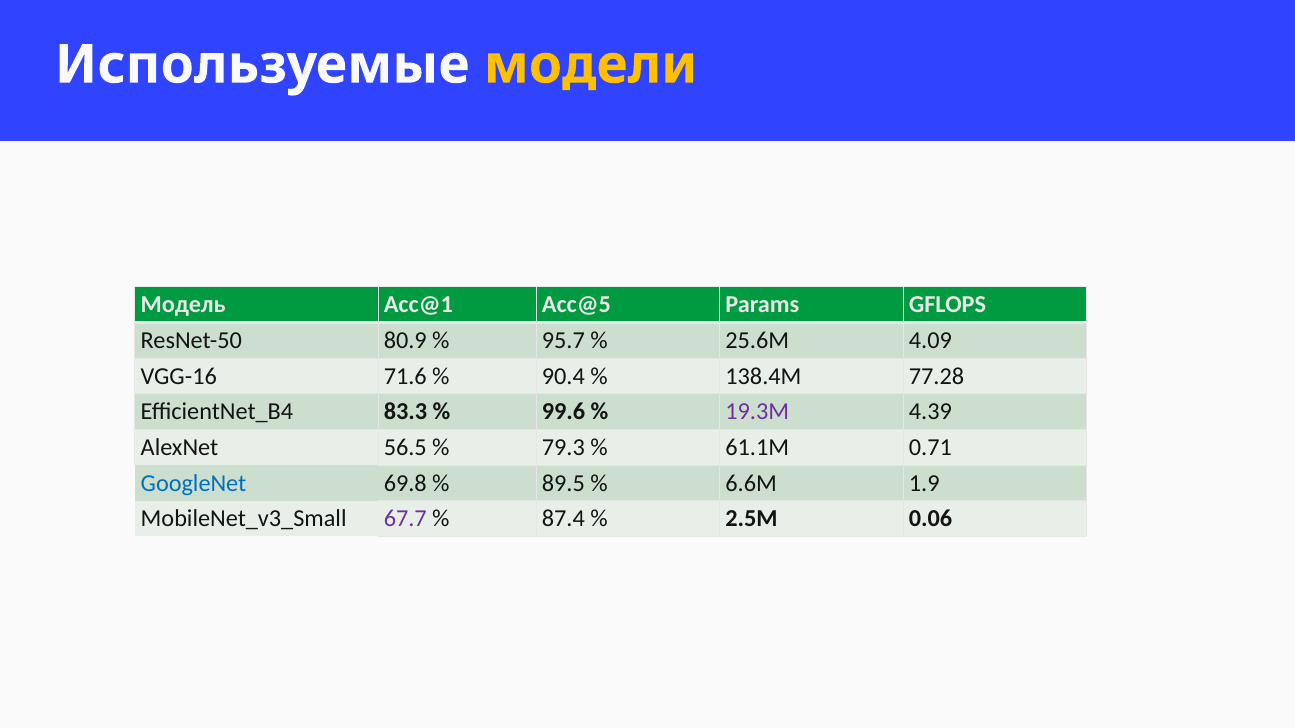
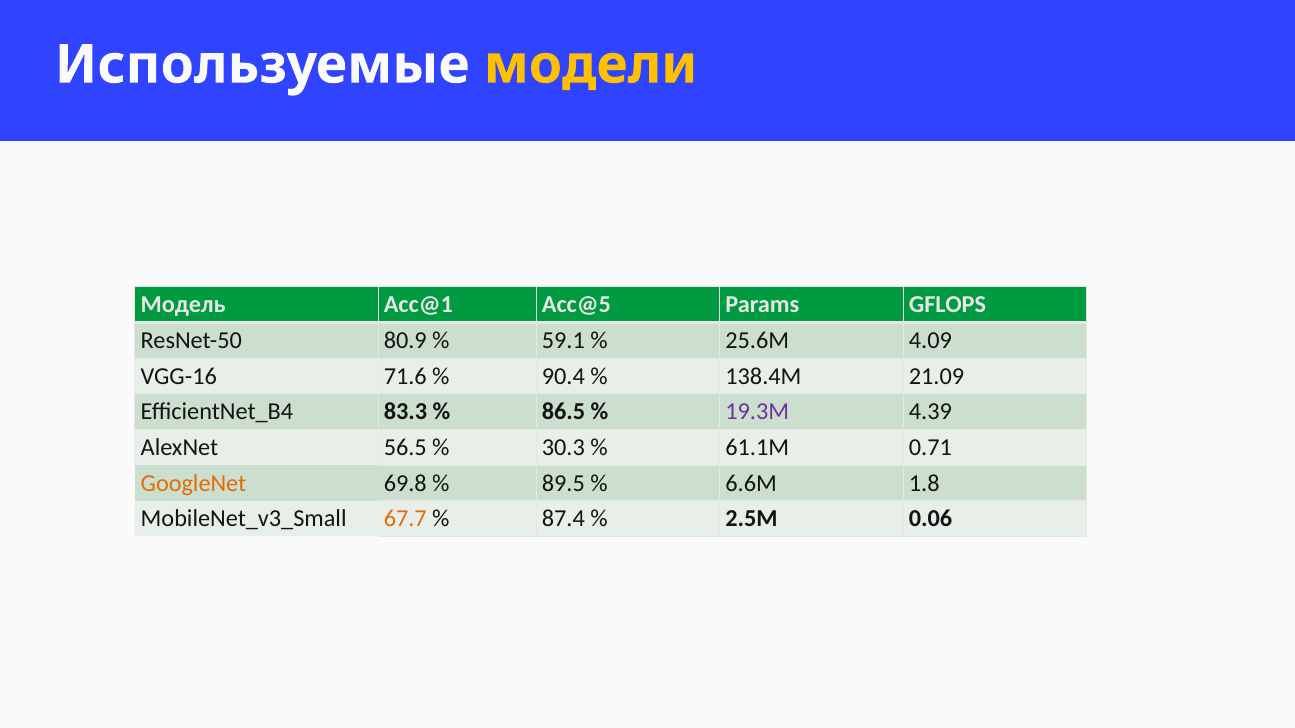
95.7: 95.7 -> 59.1 (563, 341)
77.28: 77.28 -> 21.09 (937, 376)
99.6: 99.6 -> 86.5 (564, 412)
79.3: 79.3 -> 30.3 (563, 448)
GoogleNet colour: blue -> orange (194, 483)
1.9: 1.9 -> 1.8 (924, 483)
67.7 colour: purple -> orange (405, 519)
